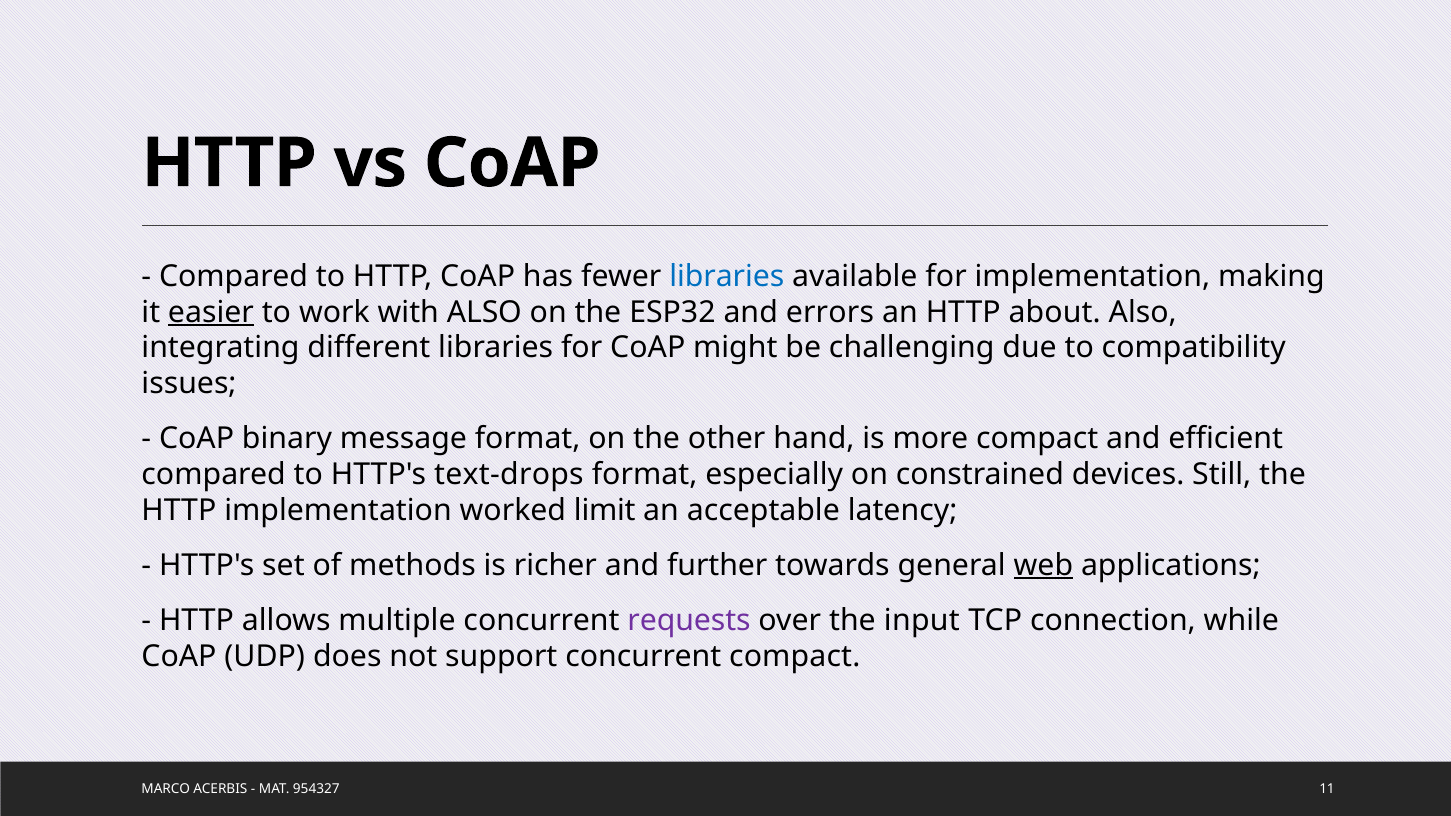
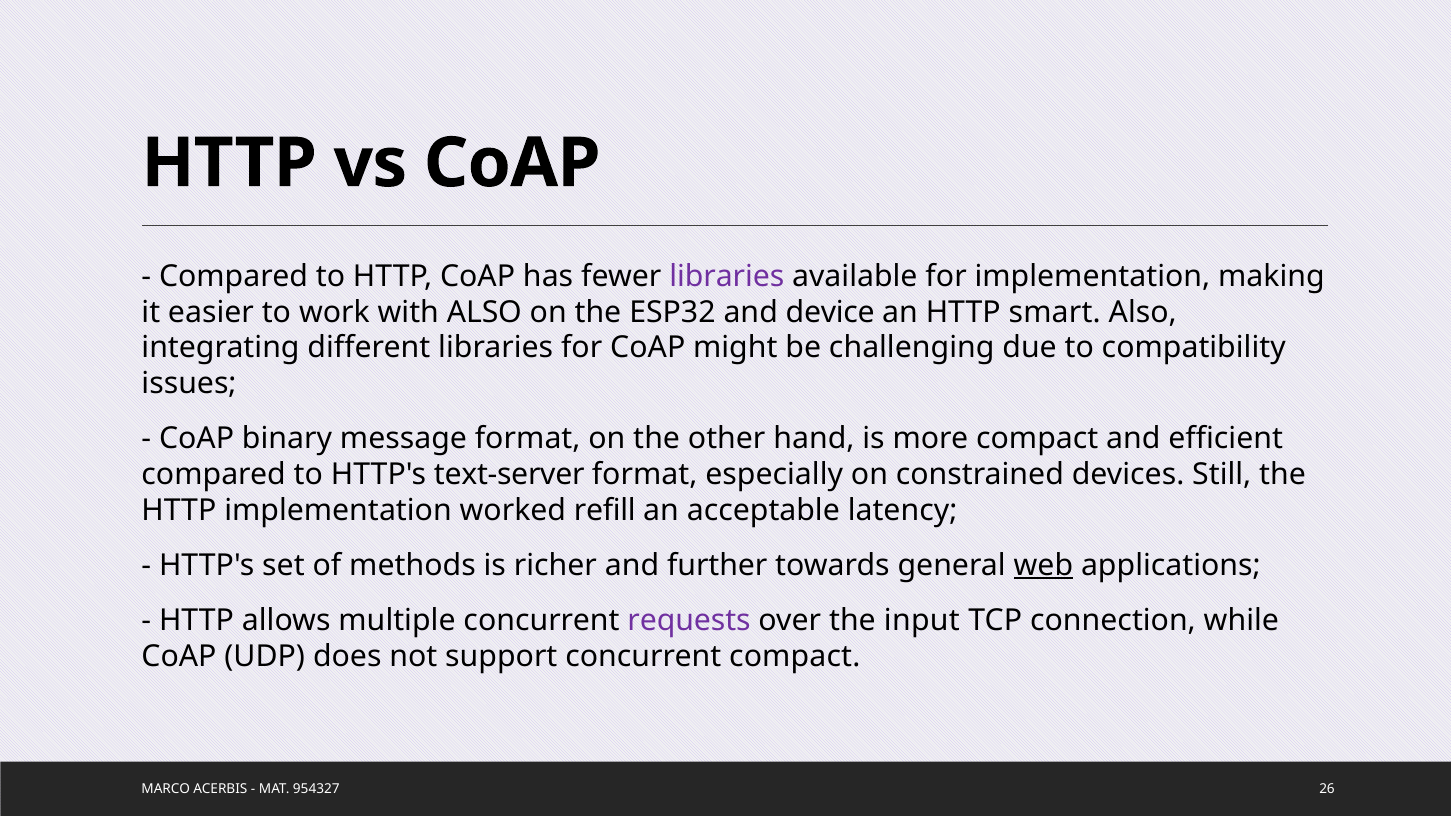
libraries colour: blue -> purple (727, 276)
easier underline: present -> none (211, 312)
errors: errors -> device (830, 312)
about: about -> smart (1055, 312)
text-drops: text-drops -> text-server (509, 475)
limit: limit -> refill (605, 511)
11: 11 -> 26 (1327, 789)
